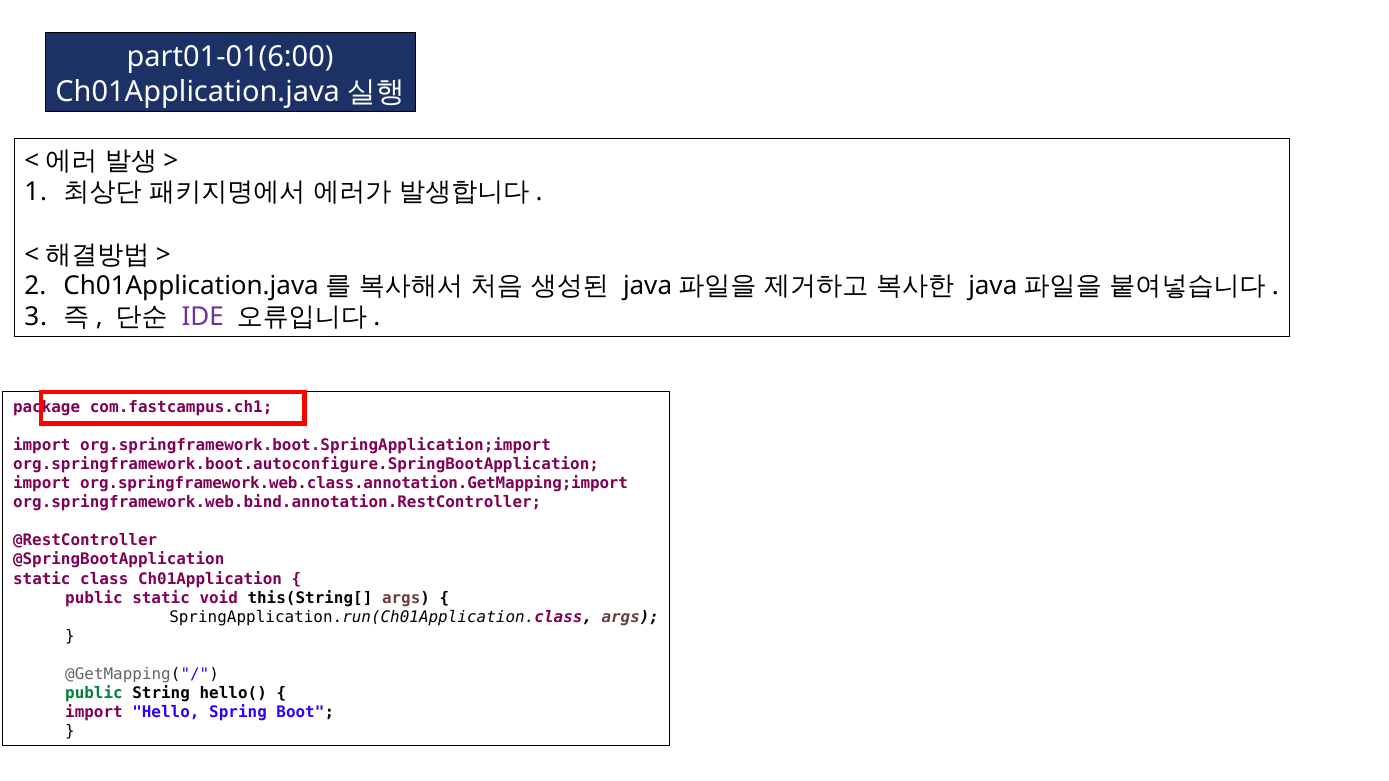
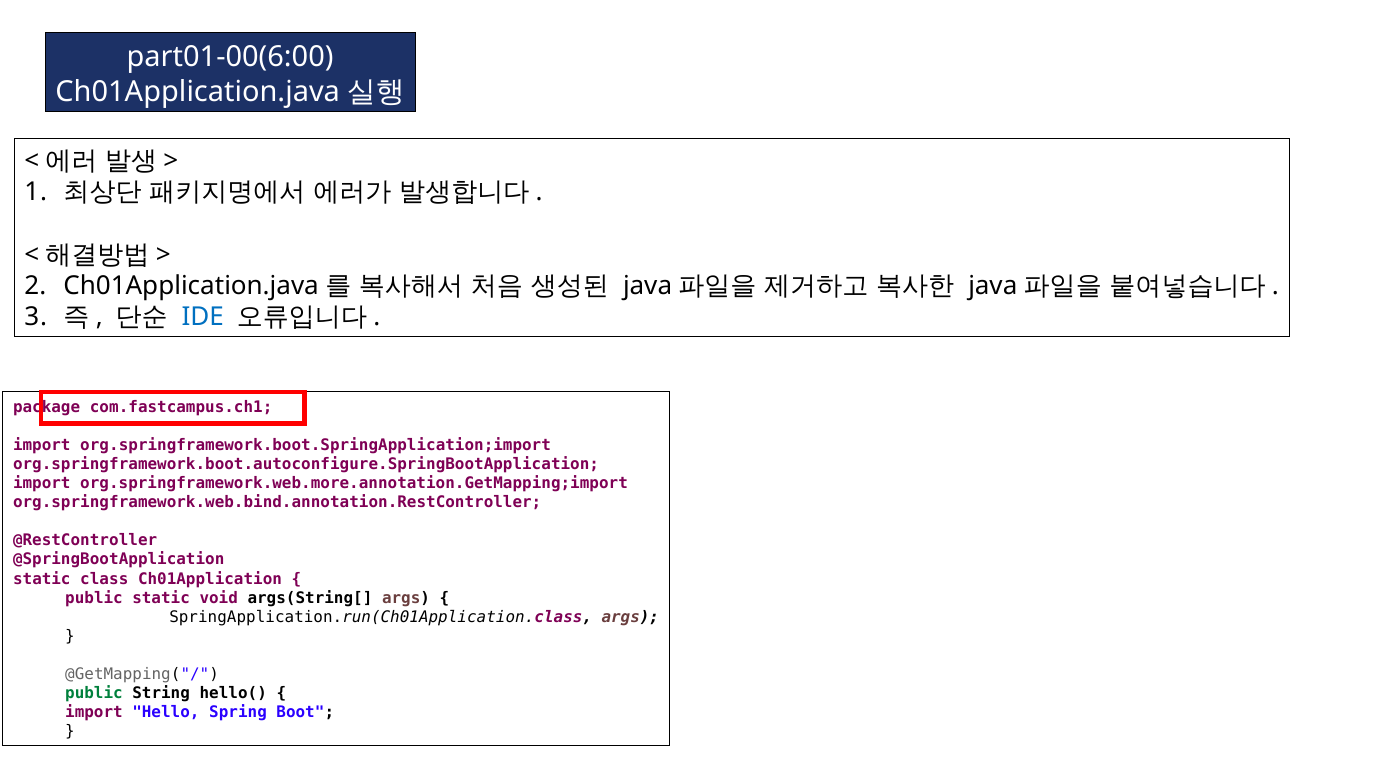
part01-01(6:00: part01-01(6:00 -> part01-00(6:00 (230, 57)
IDE colour: purple -> blue (203, 317)
org.springframework.web.class.annotation.GetMapping;import: org.springframework.web.class.annotation.GetMapping;import -> org.springframework.web.more.annotation.GetMapping;import (354, 483)
this(String[: this(String[ -> args(String[ (310, 598)
